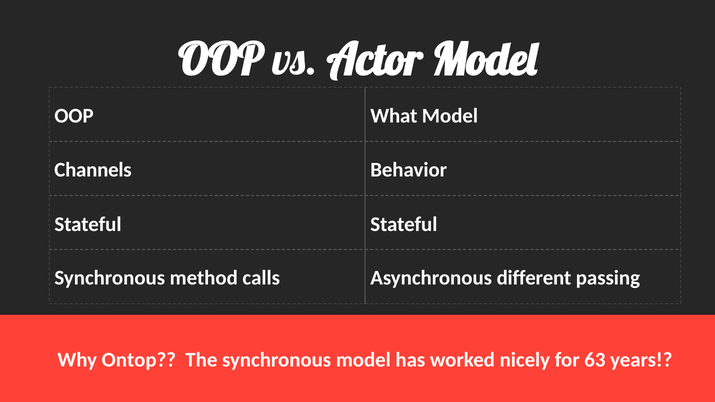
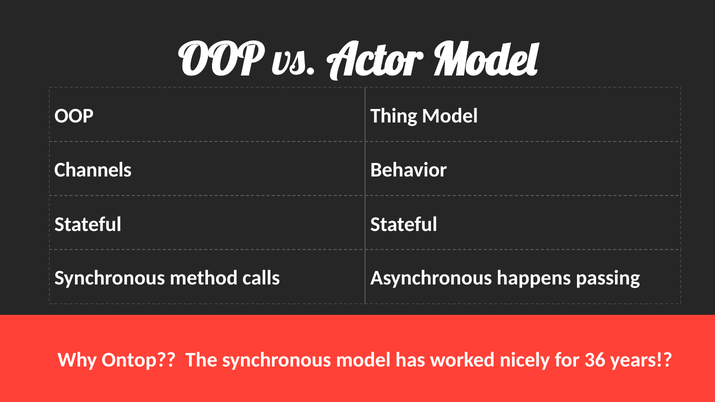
What: What -> Thing (394, 116)
different: different -> happens (534, 278)
63: 63 -> 36 (595, 360)
